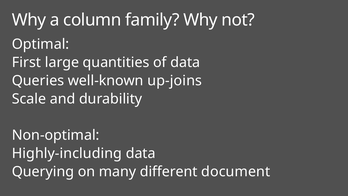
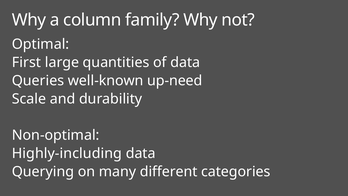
up-joins: up-joins -> up-need (175, 81)
document: document -> categories (236, 172)
